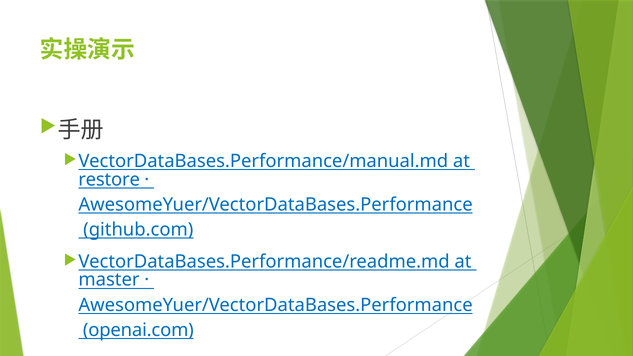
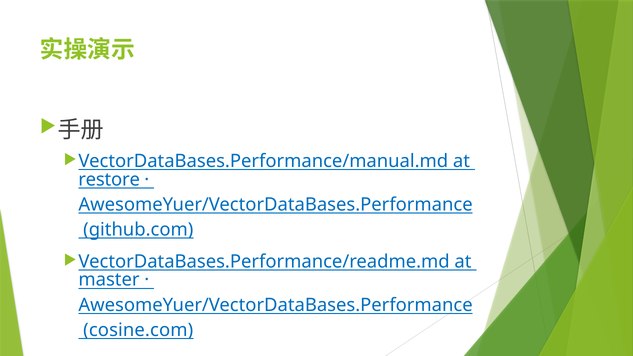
openai.com: openai.com -> cosine.com (138, 330)
